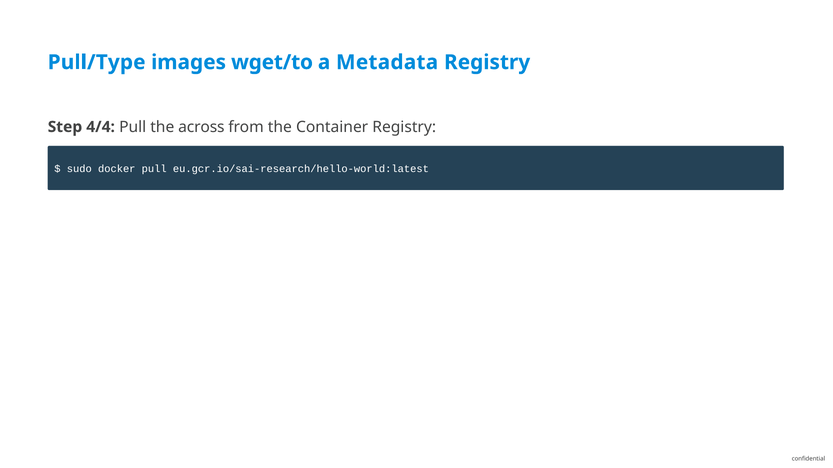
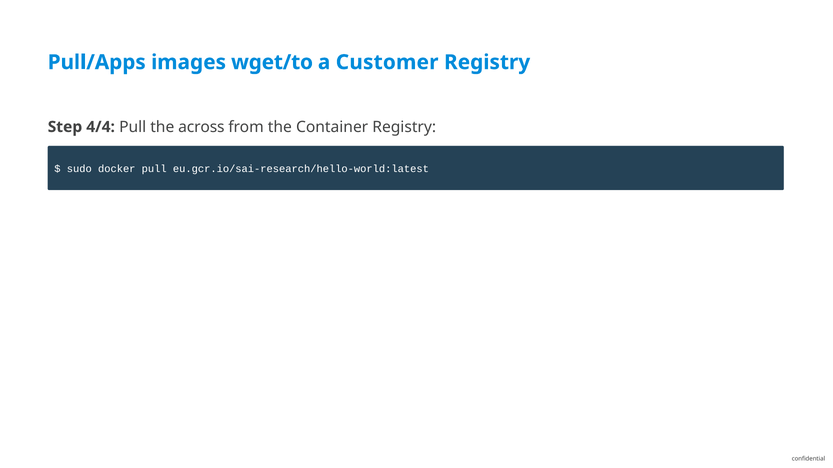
Pull/Type: Pull/Type -> Pull/Apps (97, 62)
Metadata: Metadata -> Customer (387, 62)
